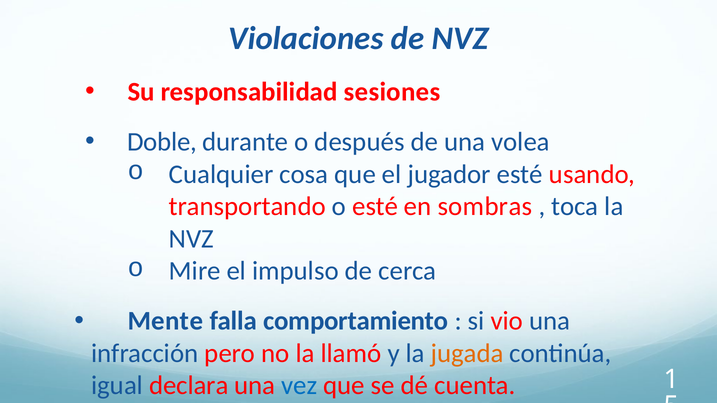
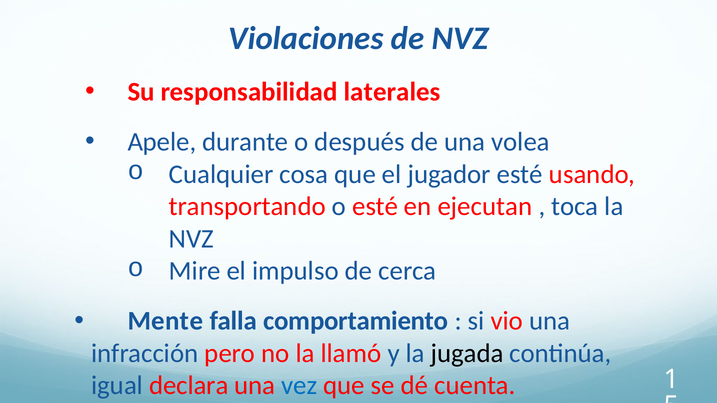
sesiones: sesiones -> laterales (392, 92)
Doble: Doble -> Apele (162, 142)
sombras: sombras -> ejecutan (485, 207)
jugada colour: orange -> black (467, 354)
